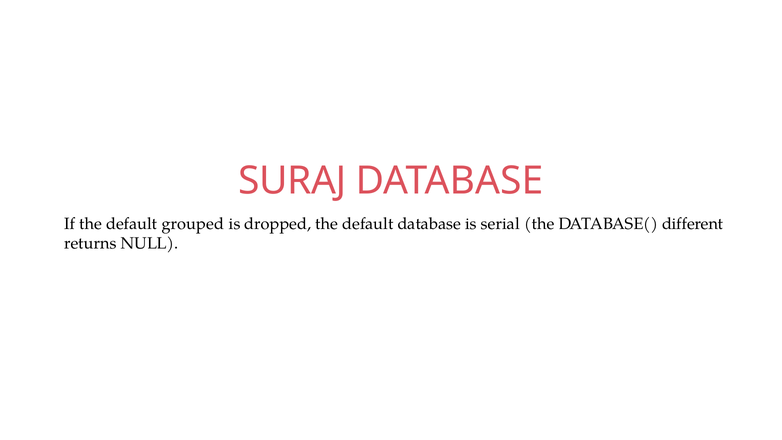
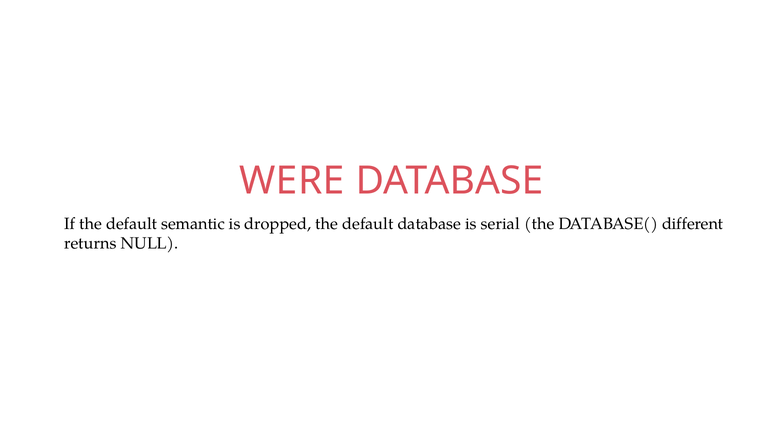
SURAJ: SURAJ -> WERE (292, 181)
grouped: grouped -> semantic (193, 224)
